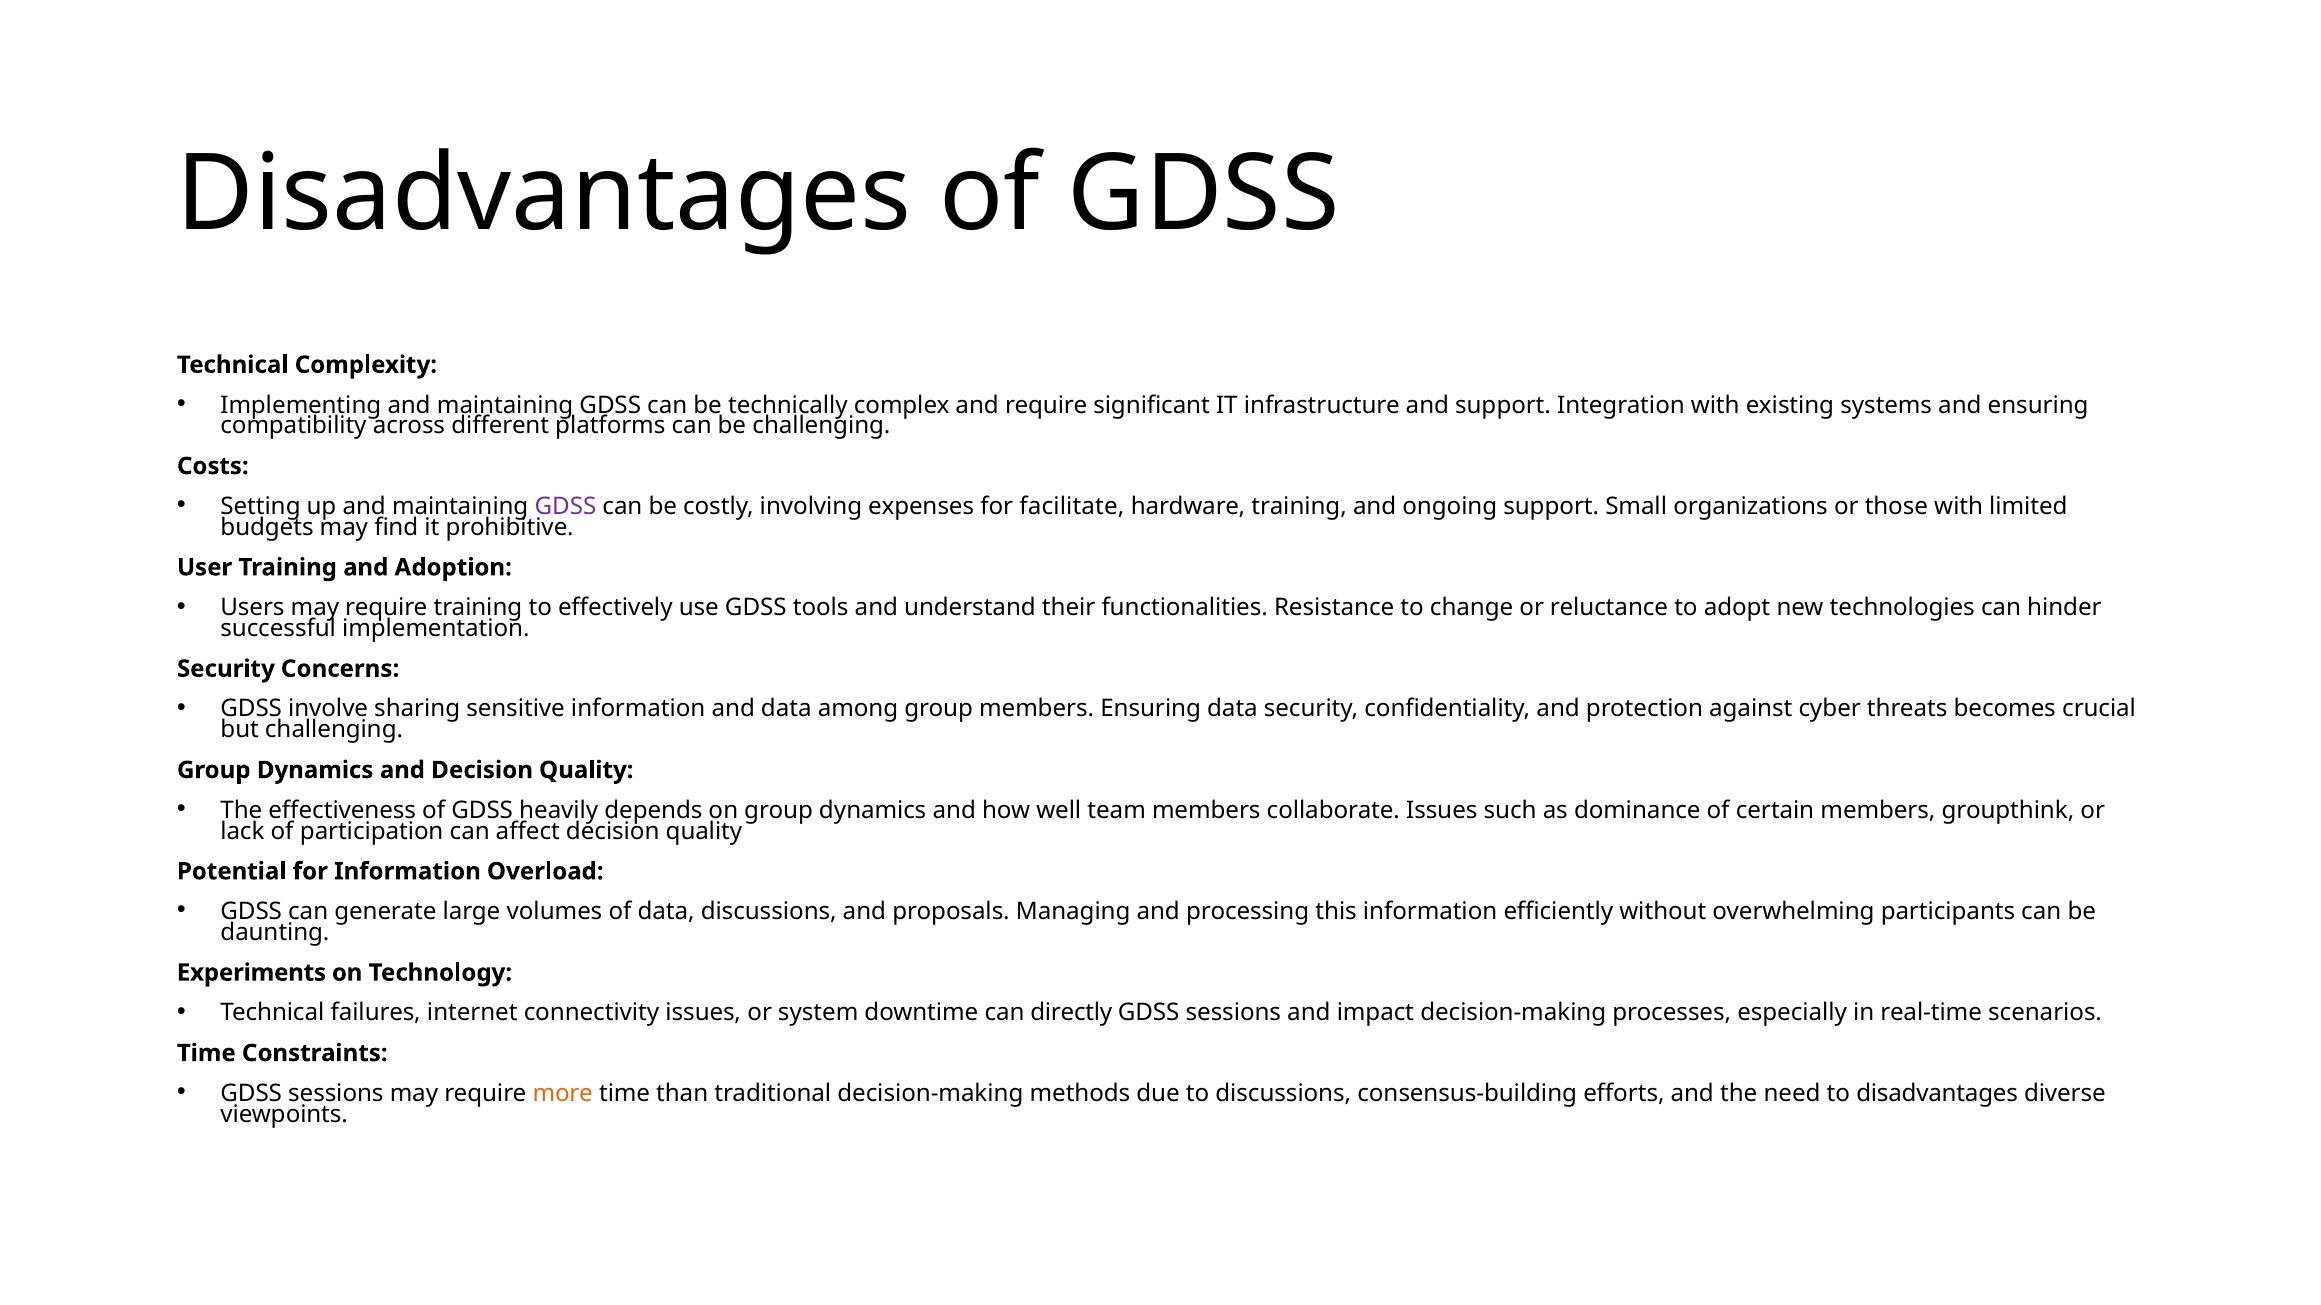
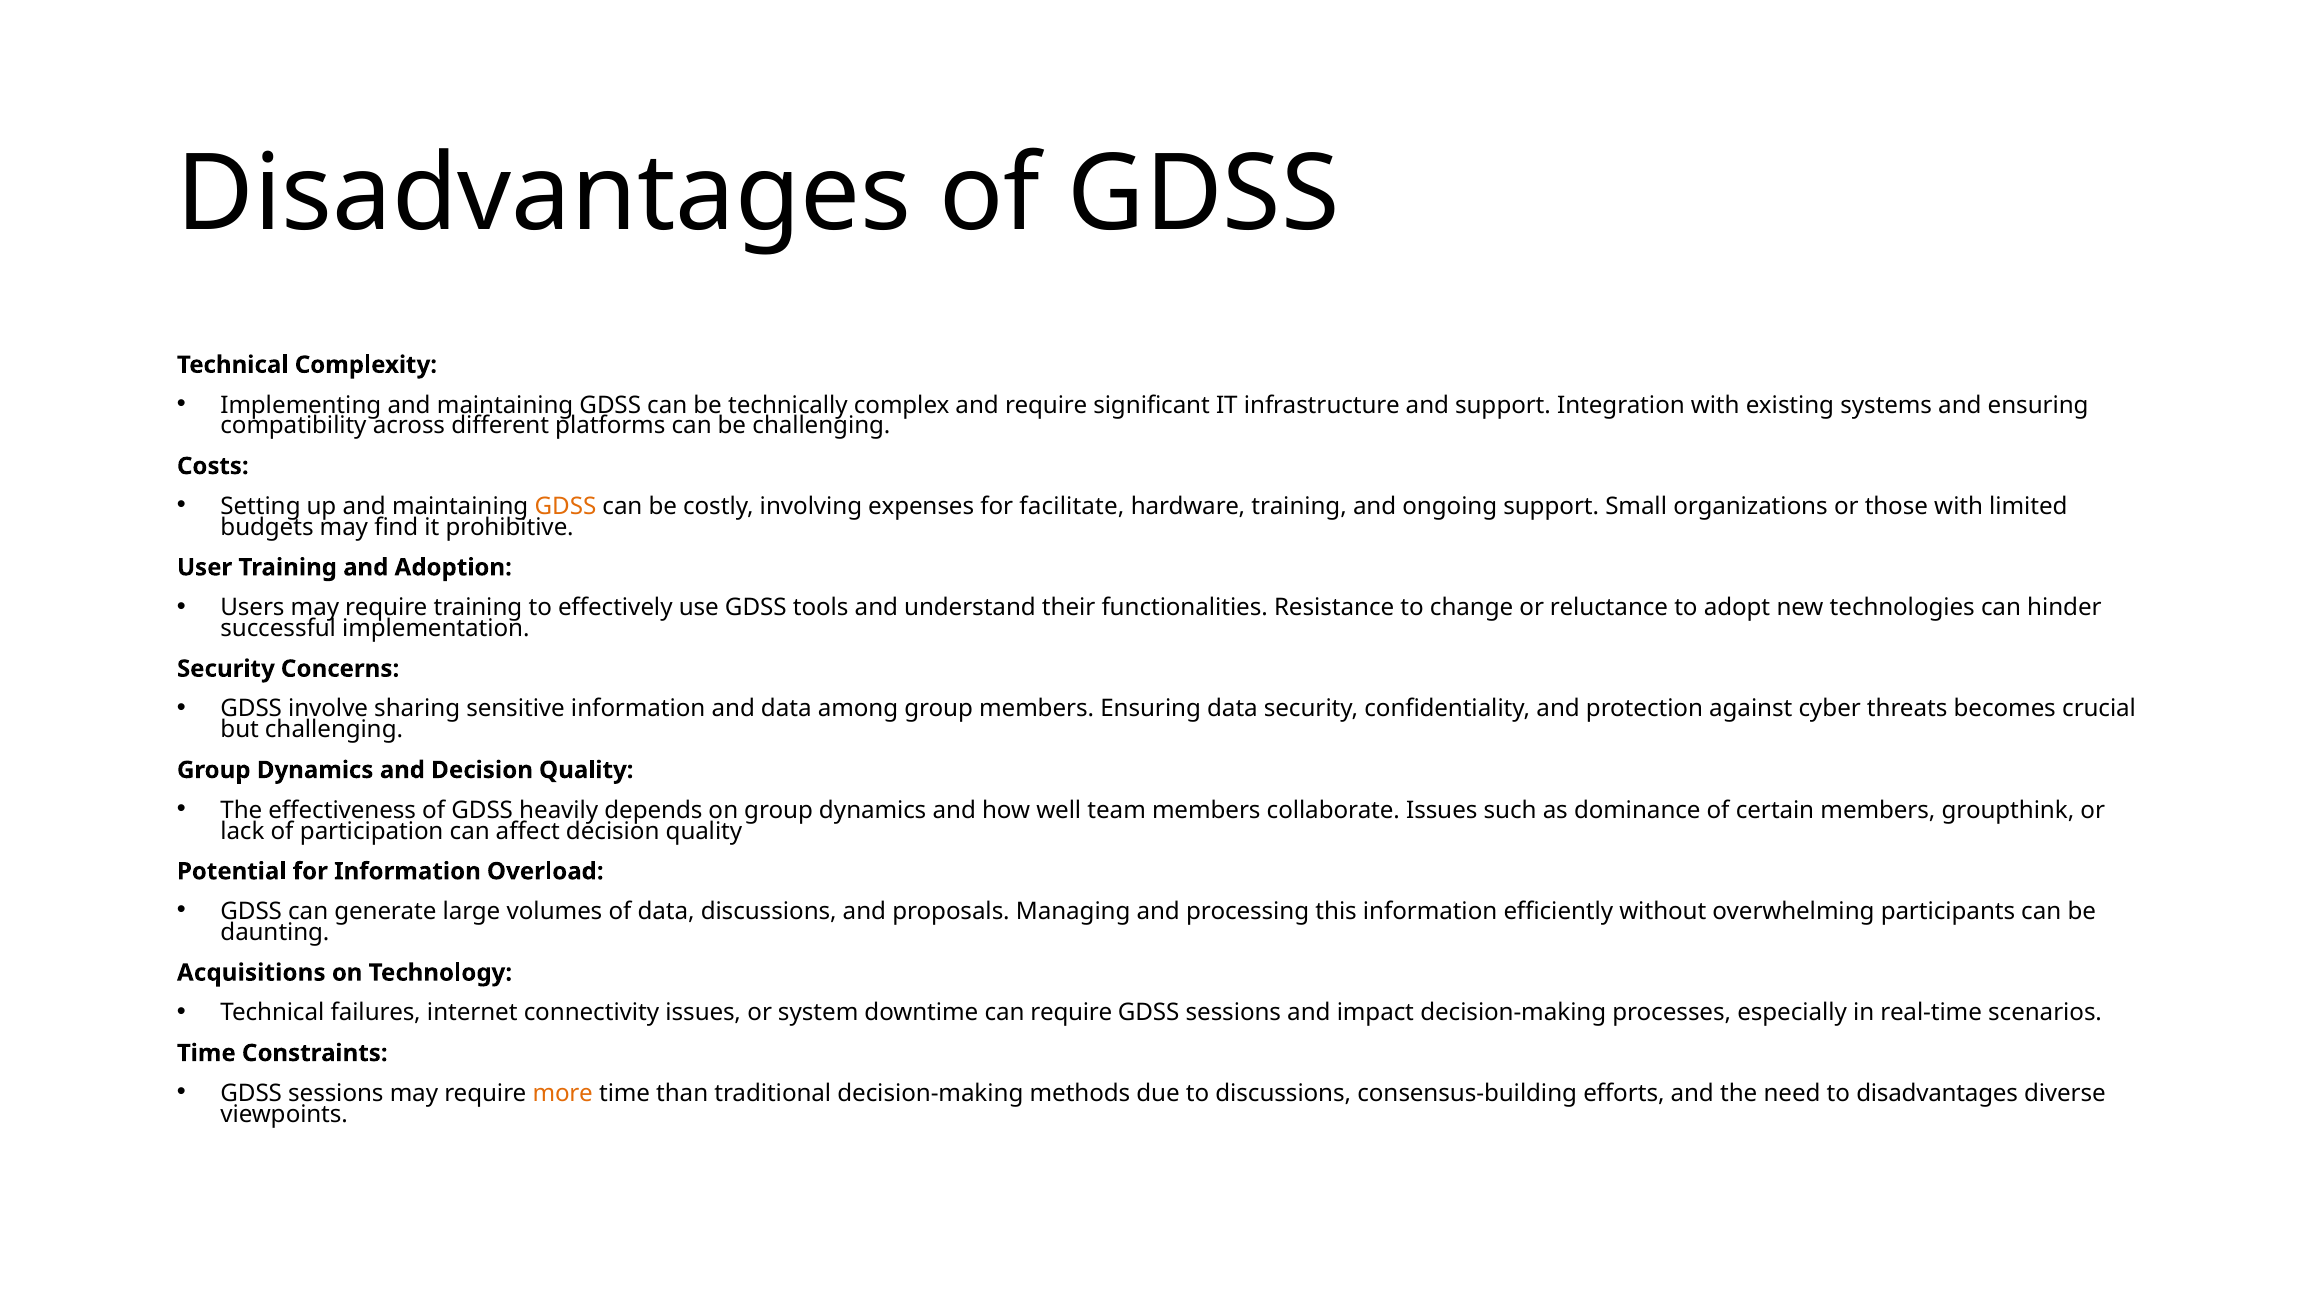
GDSS colour: purple -> orange (565, 507)
Experiments: Experiments -> Acquisitions (251, 973)
can directly: directly -> require (1071, 1013)
